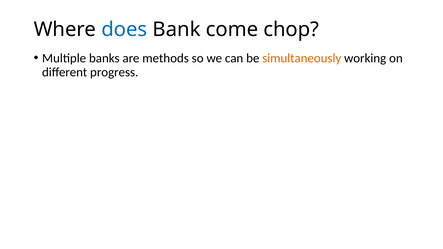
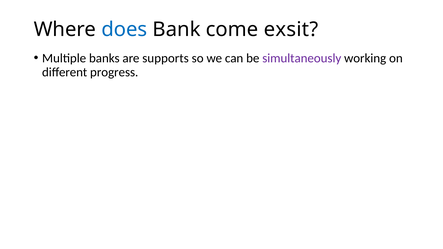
chop: chop -> exsit (291, 29)
methods: methods -> supports (166, 58)
simultaneously colour: orange -> purple (302, 58)
